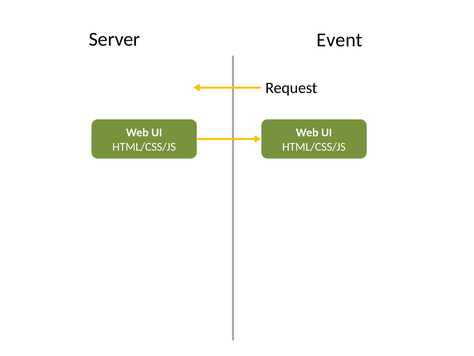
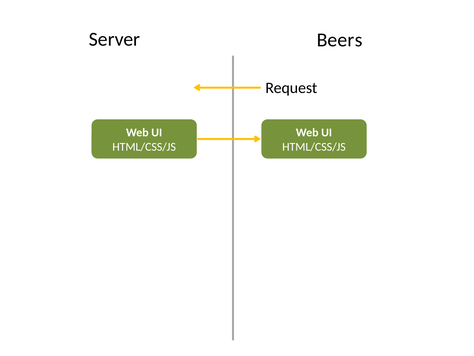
Event: Event -> Beers (340, 40)
